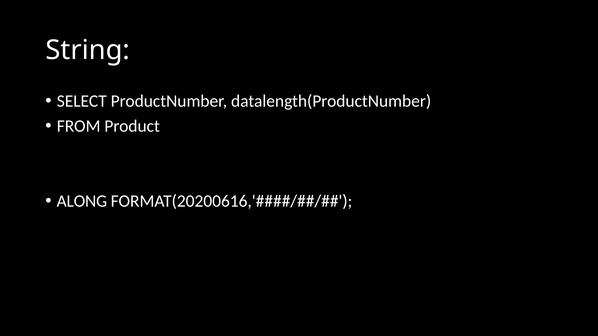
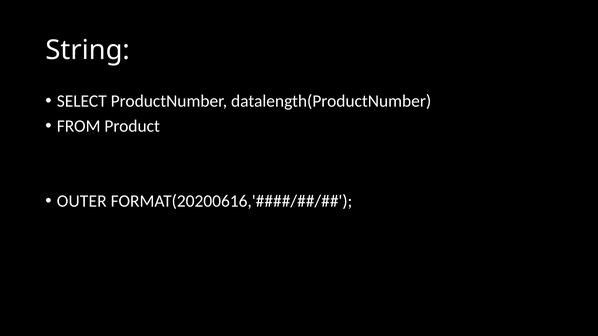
ALONG: ALONG -> OUTER (82, 201)
